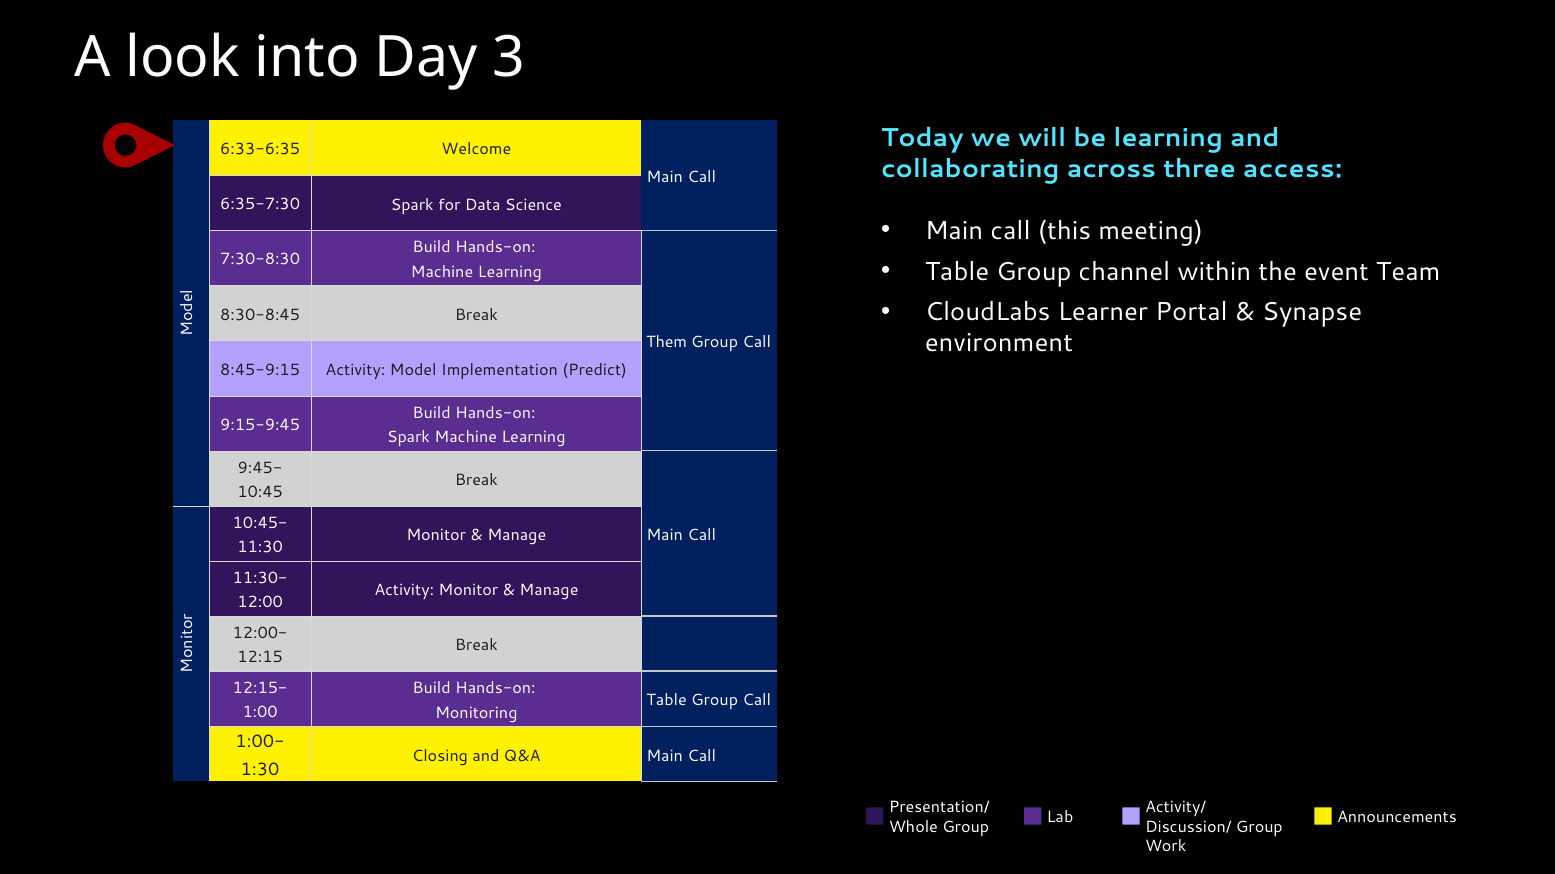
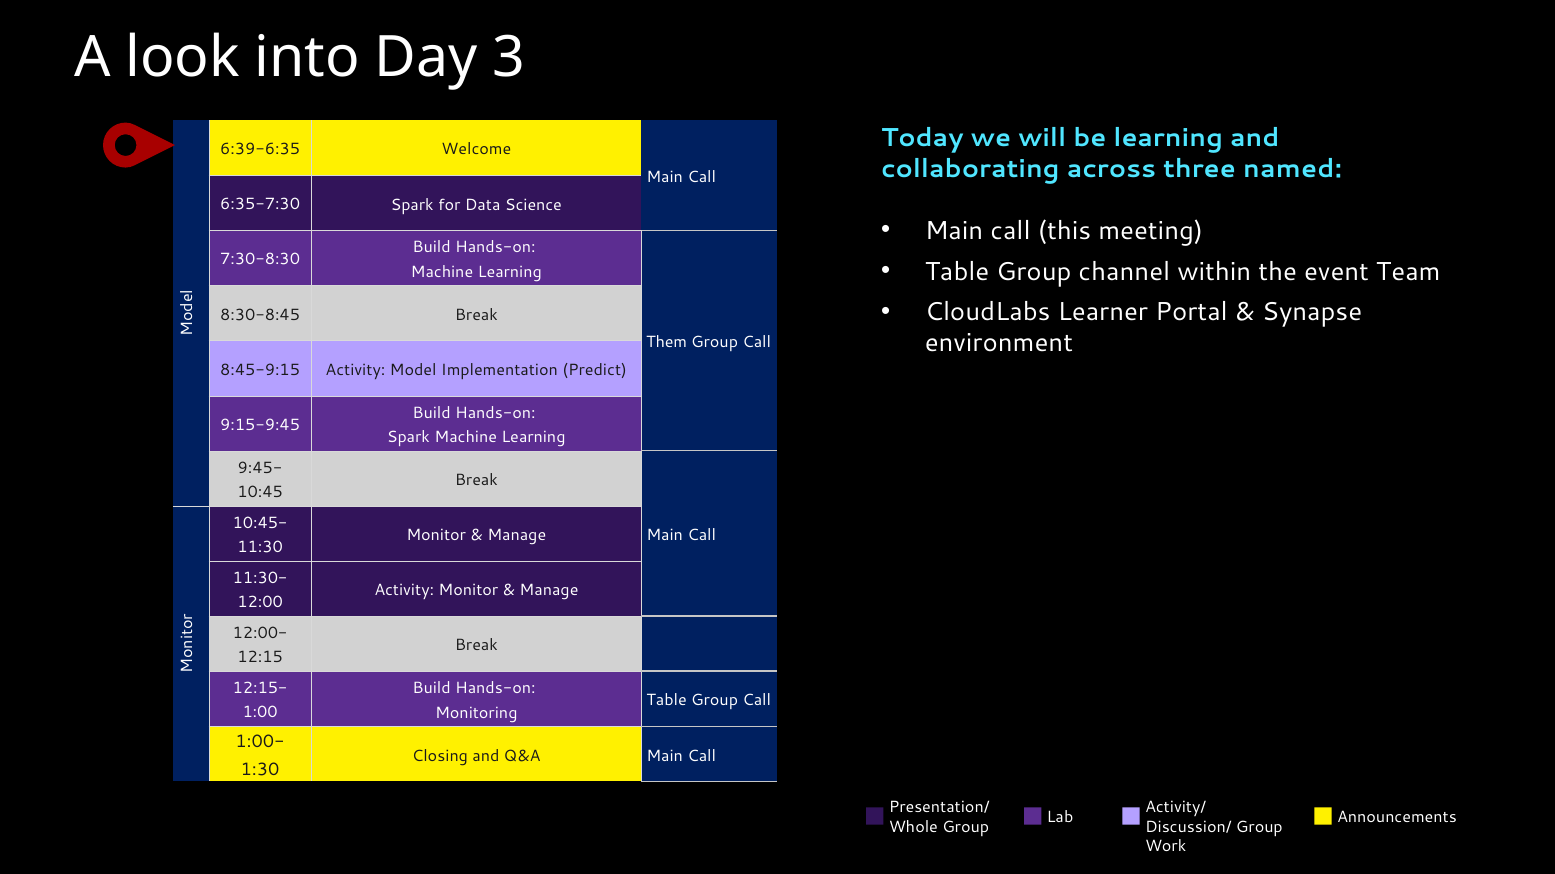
6:33-6:35: 6:33-6:35 -> 6:39-6:35 (260, 149)
access: access -> named (1293, 169)
